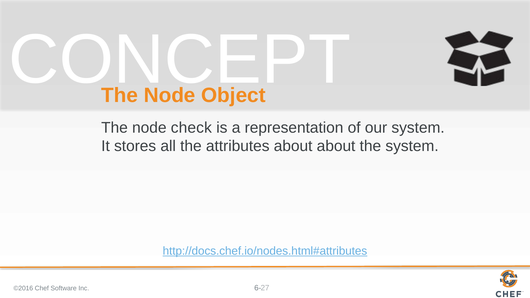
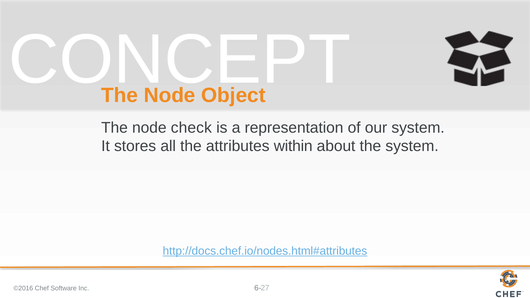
attributes about: about -> within (293, 146)
